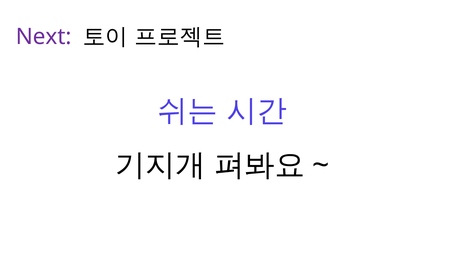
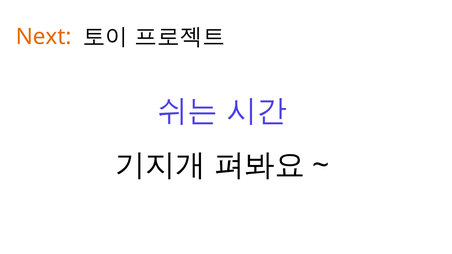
Next colour: purple -> orange (44, 37)
